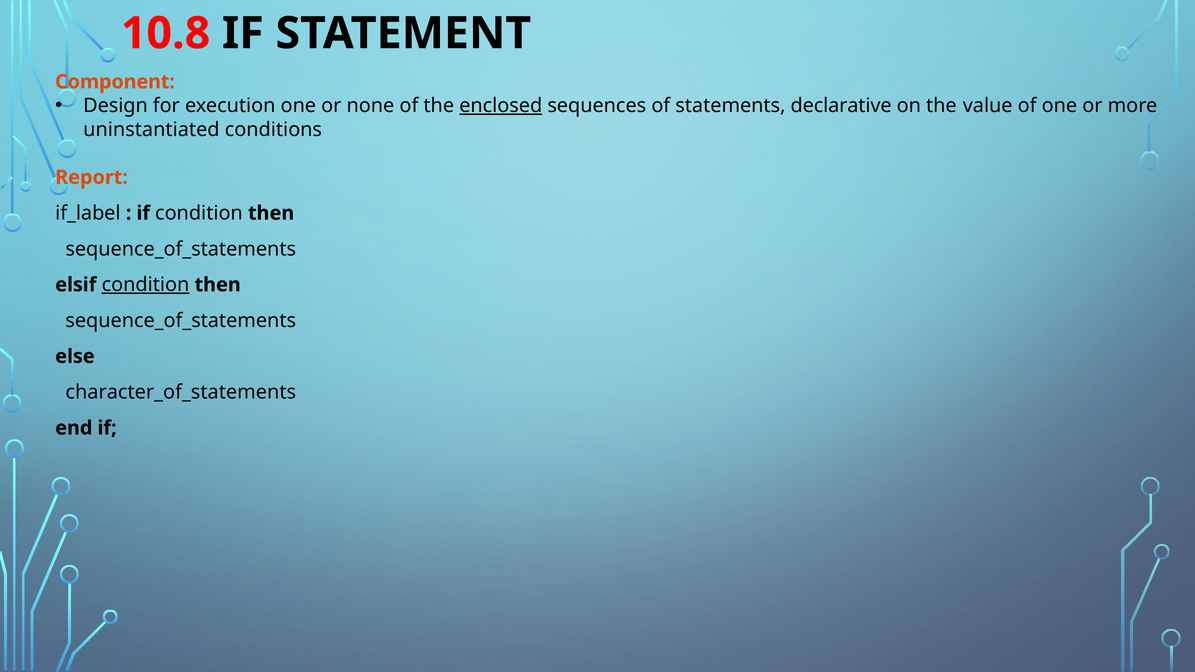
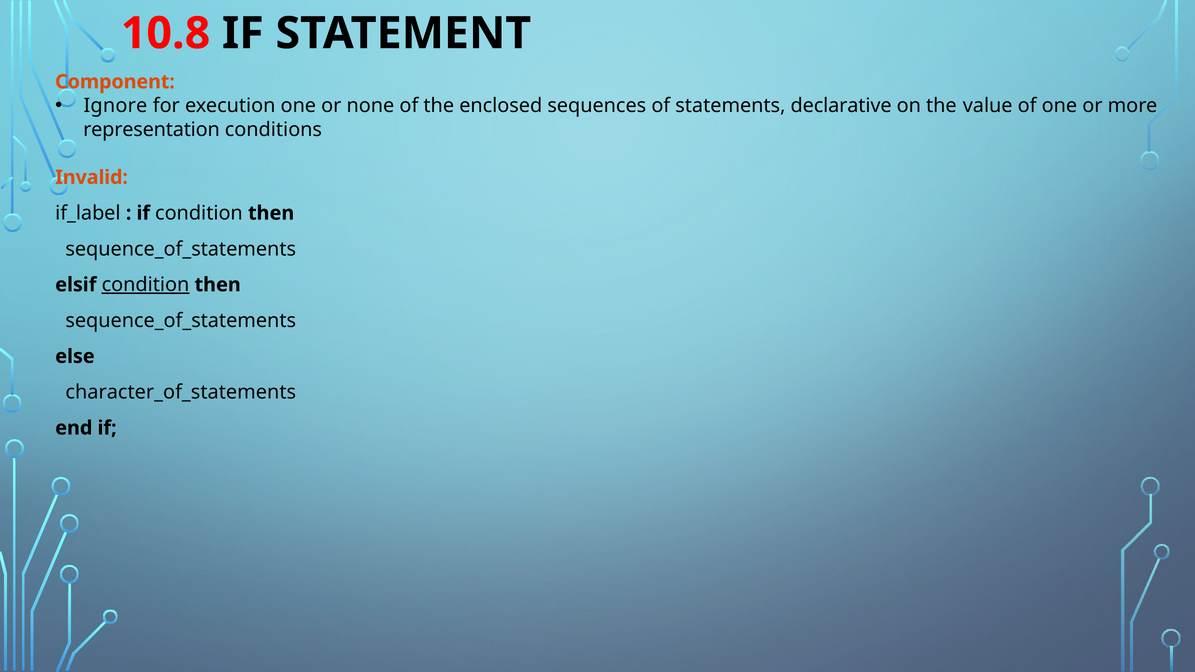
Design: Design -> Ignore (115, 106)
enclosed underline: present -> none (501, 106)
uninstantiated: uninstantiated -> representation (152, 130)
Report: Report -> Invalid (92, 177)
